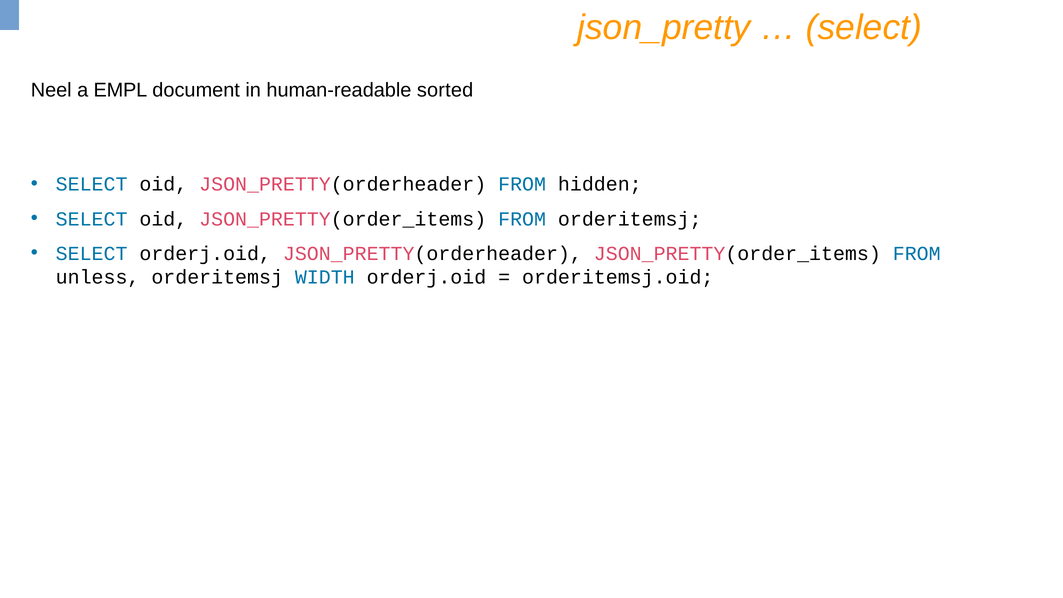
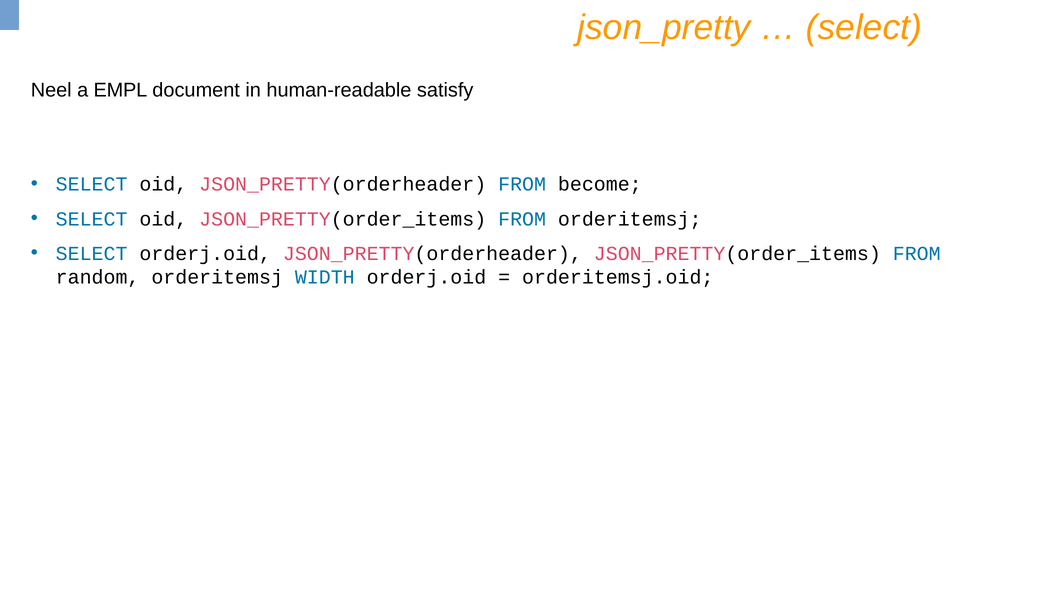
sorted: sorted -> satisfy (445, 90)
hidden: hidden -> become (600, 184)
unless: unless -> random (98, 277)
